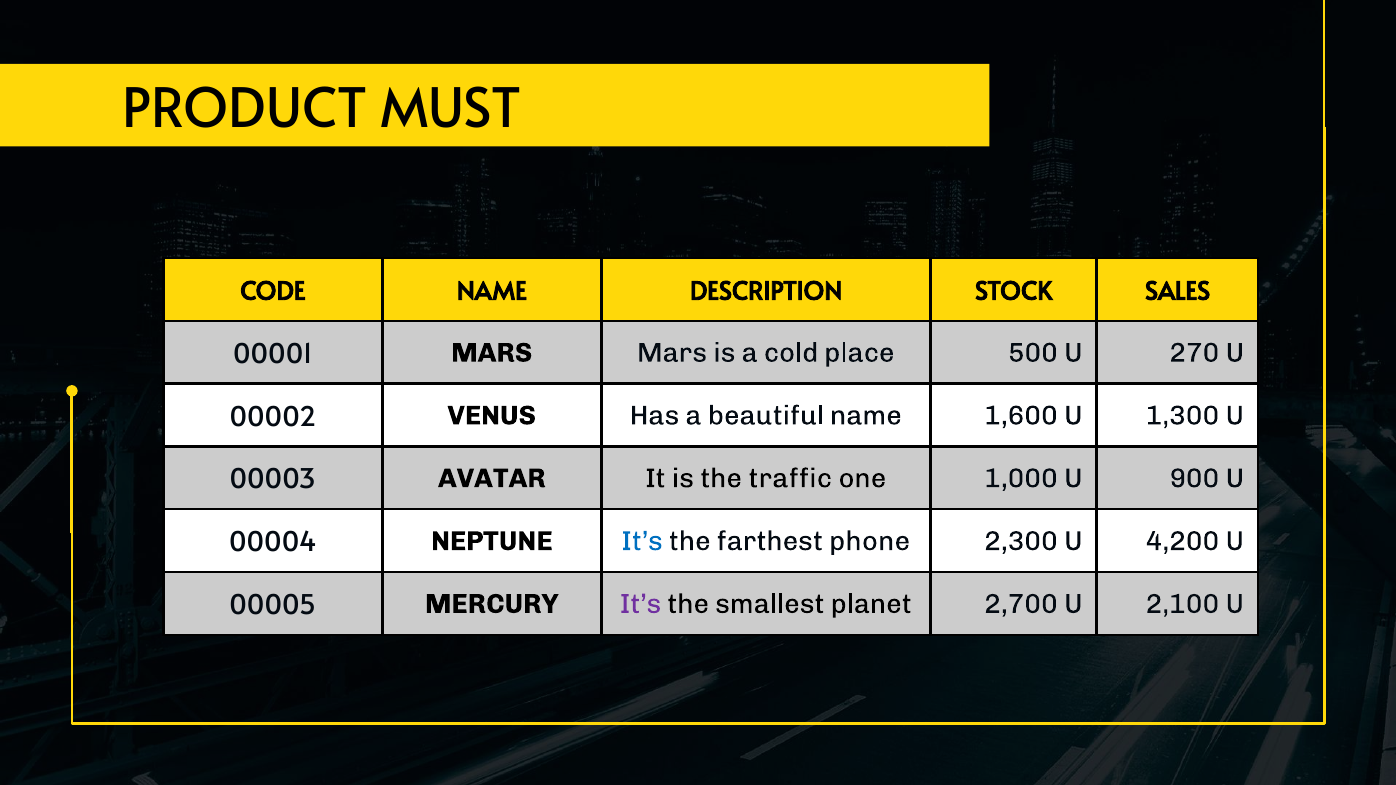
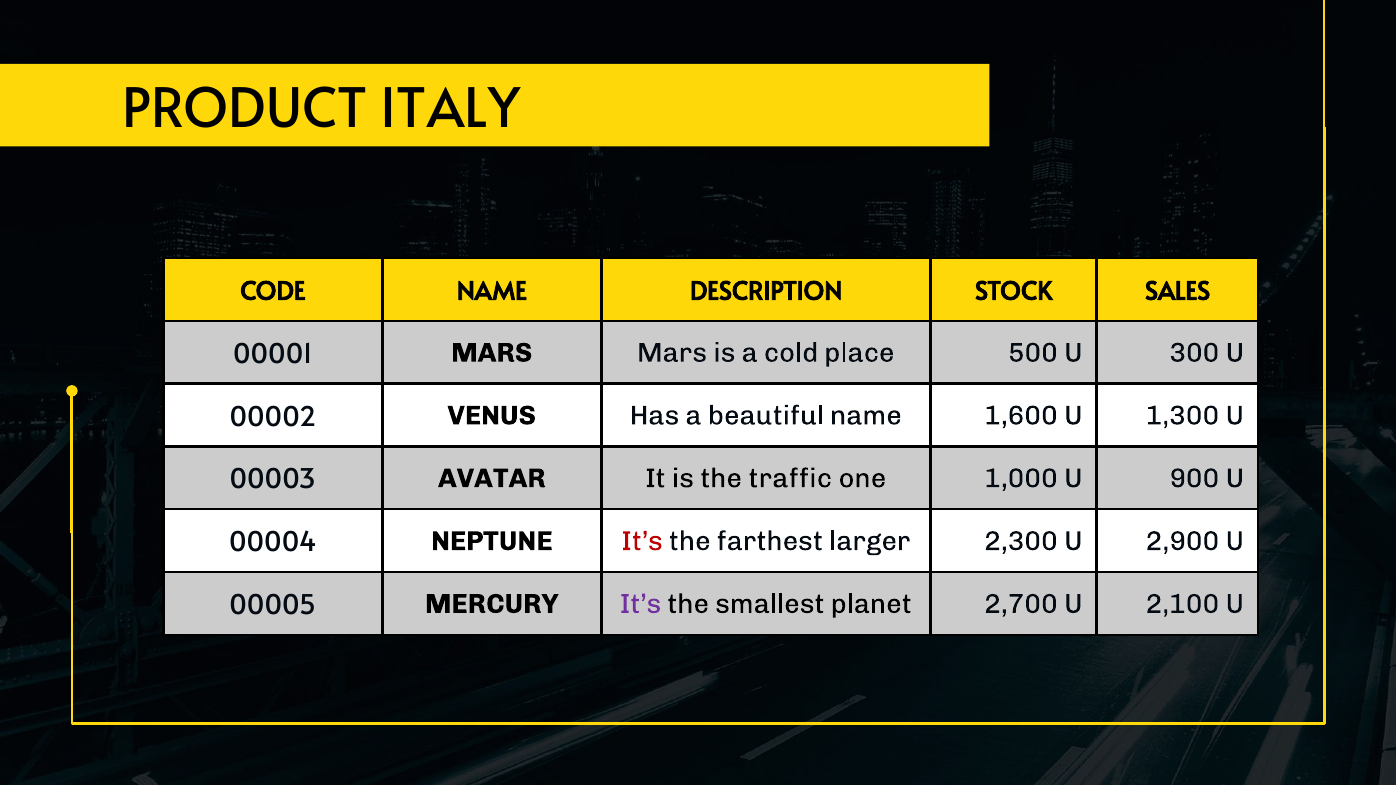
MUST: MUST -> ITALY (450, 110)
270: 270 -> 300 (1194, 353)
It’s colour: blue -> red (642, 541)
phone: phone -> larger (870, 541)
4,200: 4,200 -> 2,900 (1182, 541)
